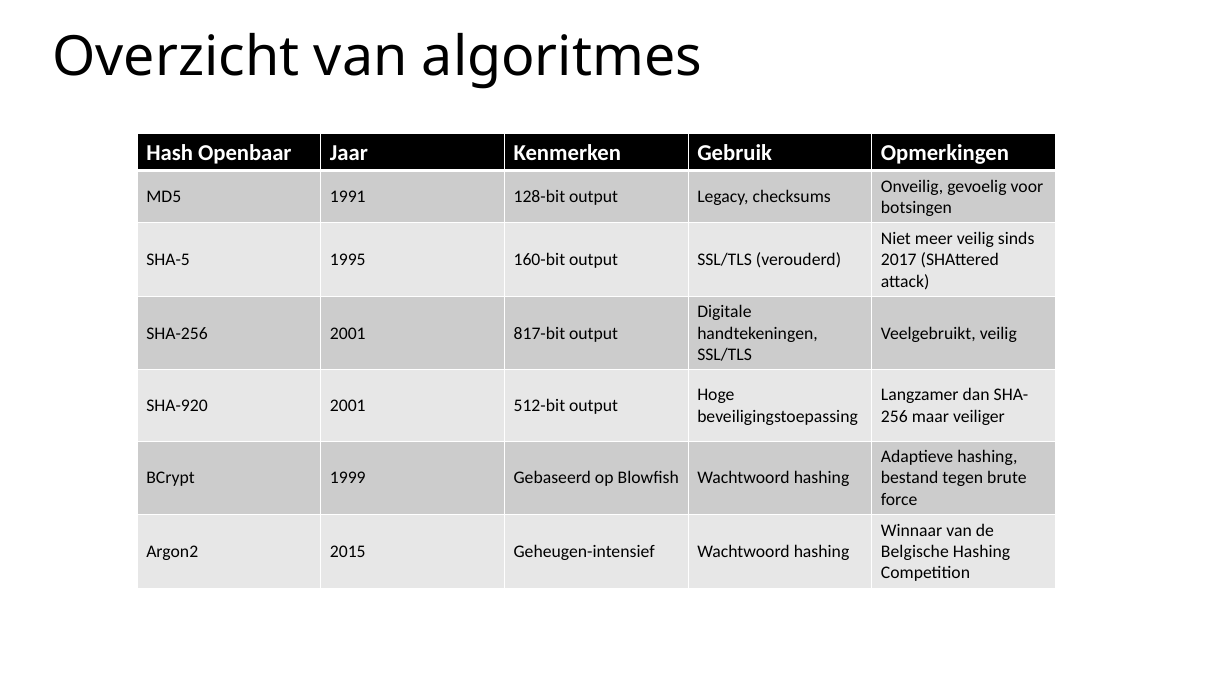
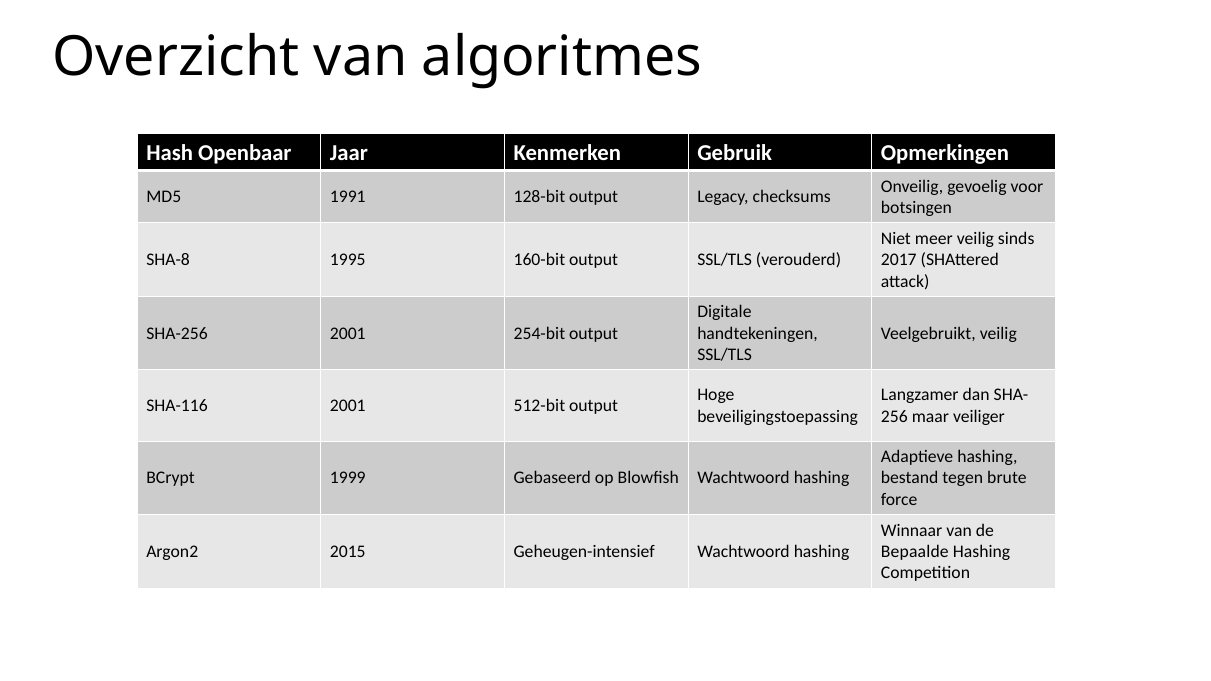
SHA-5: SHA-5 -> SHA-8 (168, 260)
817-bit: 817-bit -> 254-bit (539, 333)
SHA-920: SHA-920 -> SHA-116 (177, 406)
Belgische: Belgische -> Bepaalde (915, 552)
